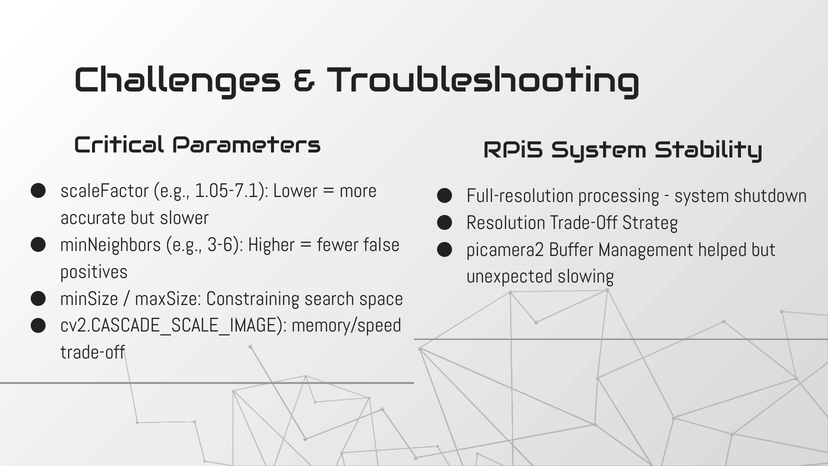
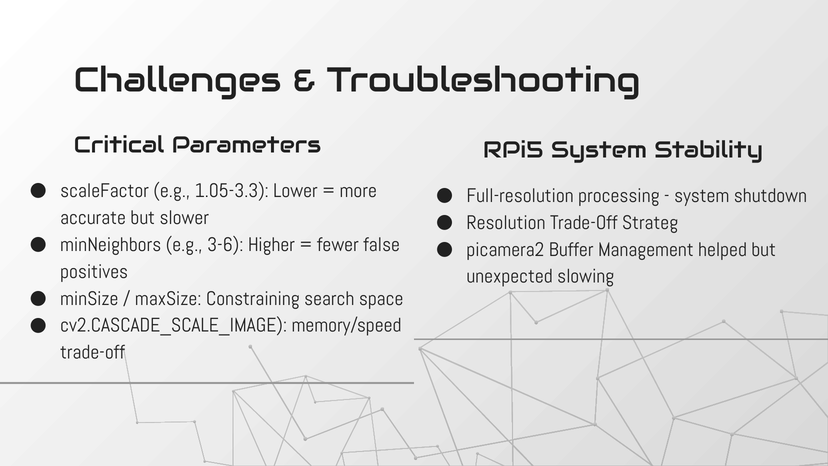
1.05-7.1: 1.05-7.1 -> 1.05-3.3 (232, 191)
